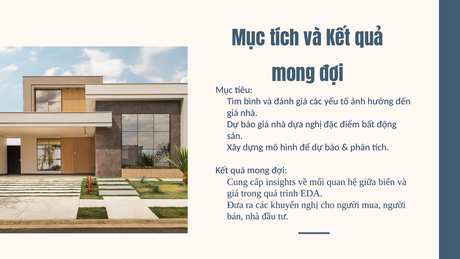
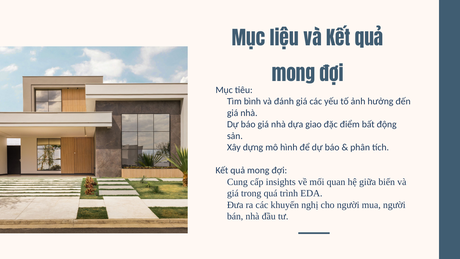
Mục tích: tích -> liệu (284, 39)
dựa nghị: nghị -> giao (313, 124)
